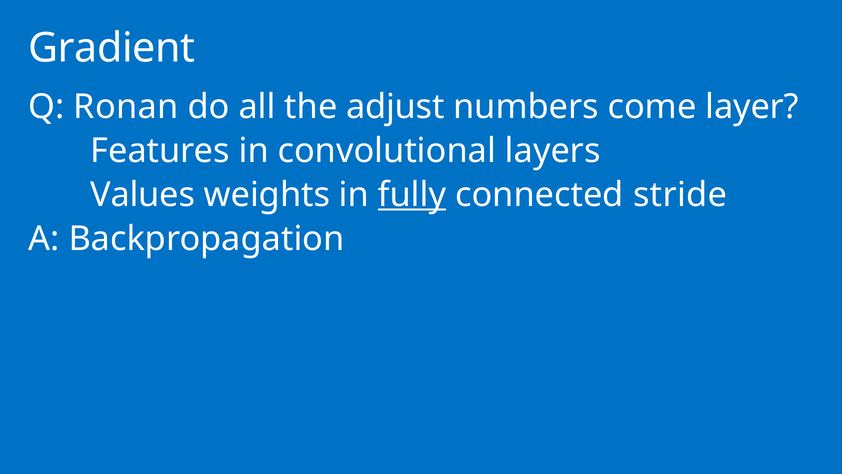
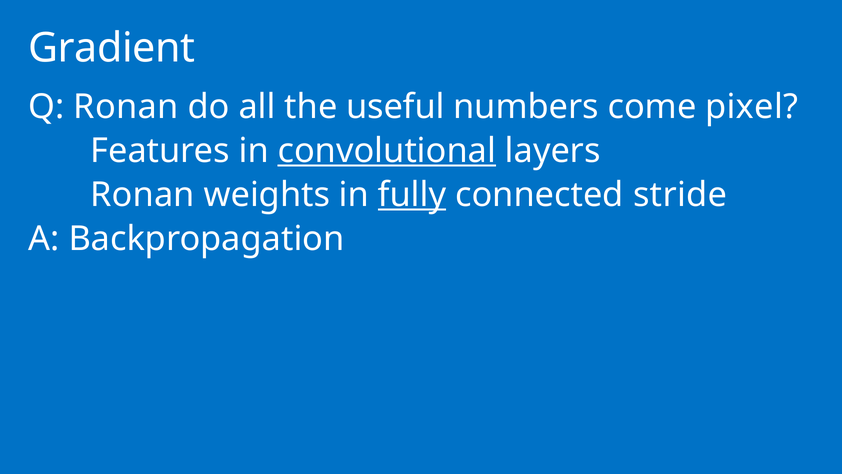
adjust: adjust -> useful (395, 107)
layer: layer -> pixel (752, 107)
convolutional underline: none -> present (387, 151)
Values: Values -> Ronan (143, 195)
